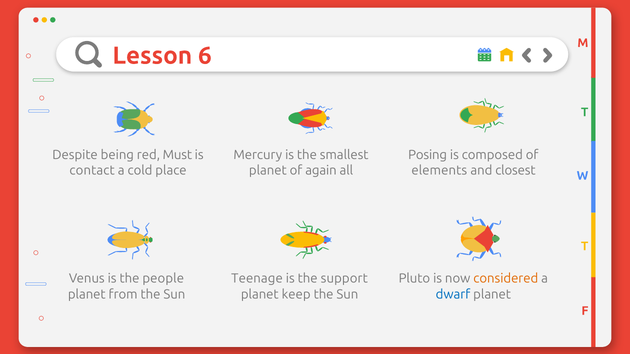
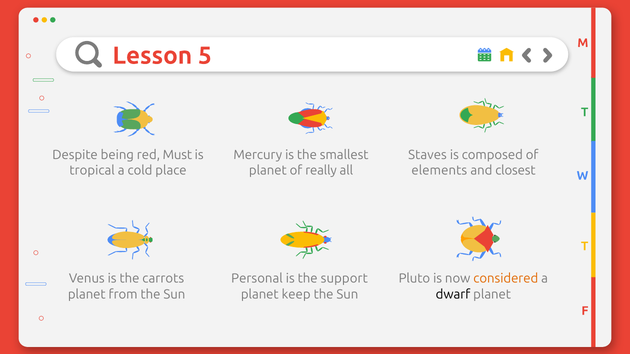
6: 6 -> 5 (205, 56)
Posing: Posing -> Staves (428, 155)
contact: contact -> tropical (92, 171)
again: again -> really (321, 171)
people: people -> carrots (163, 279)
Teenage: Teenage -> Personal (257, 279)
dwarf colour: blue -> black (453, 294)
